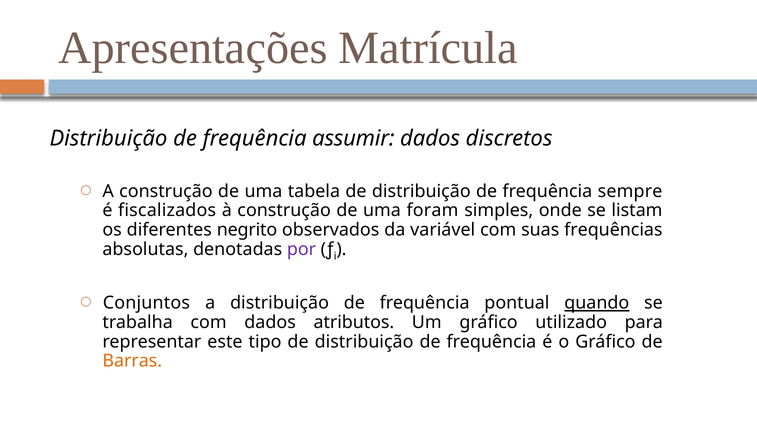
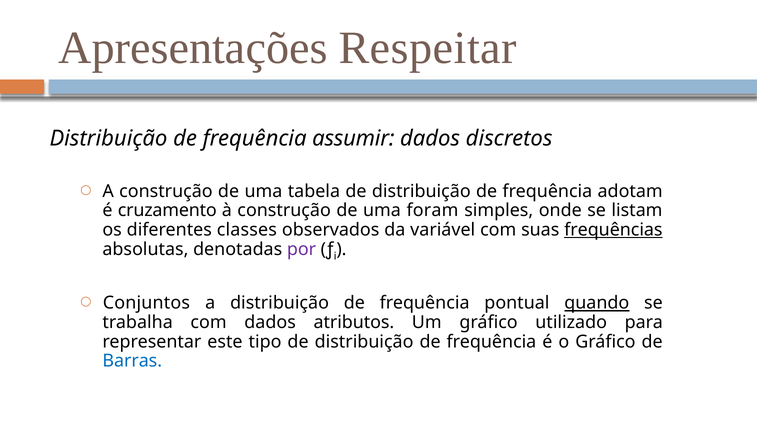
Matrícula: Matrícula -> Respeitar (428, 48)
sempre: sempre -> adotam (630, 191)
fiscalizados: fiscalizados -> cruzamento (167, 210)
negrito: negrito -> classes (247, 230)
frequências underline: none -> present (613, 230)
Barras colour: orange -> blue (132, 361)
